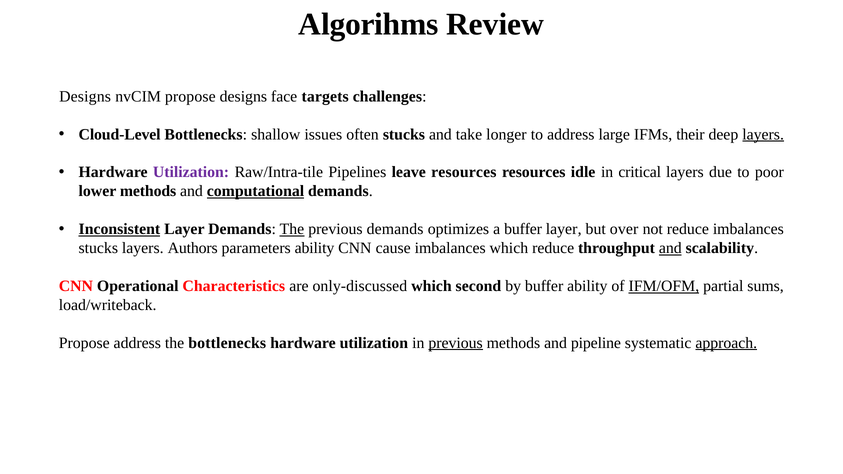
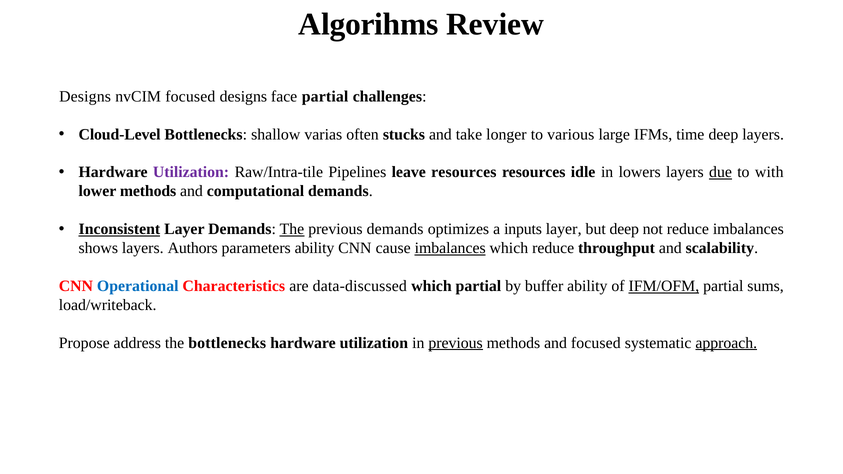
nvCIM propose: propose -> focused (190, 96)
face targets: targets -> partial (325, 96)
issues: issues -> varias (323, 134)
to address: address -> various (571, 134)
their: their -> time (690, 134)
layers underline: present -> none (763, 134)
critical: critical -> lowers (640, 172)
due underline: none -> present (721, 172)
poor: poor -> with (769, 172)
computational underline: present -> none (256, 191)
a buffer: buffer -> inputs (523, 229)
but over: over -> deep (624, 229)
stucks: stucks -> shows (98, 248)
imbalances underline: none -> present (450, 248)
and underline: present -> none (670, 248)
Operational colour: black -> blue (138, 286)
only-discussed: only-discussed -> data-discussed (360, 286)
which second: second -> partial (478, 286)
and pipeline: pipeline -> focused (596, 343)
